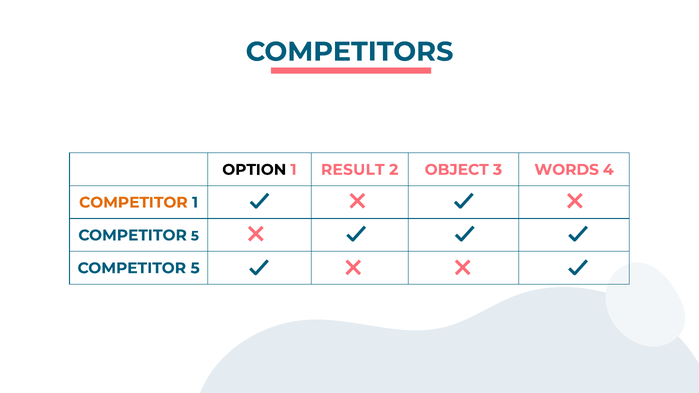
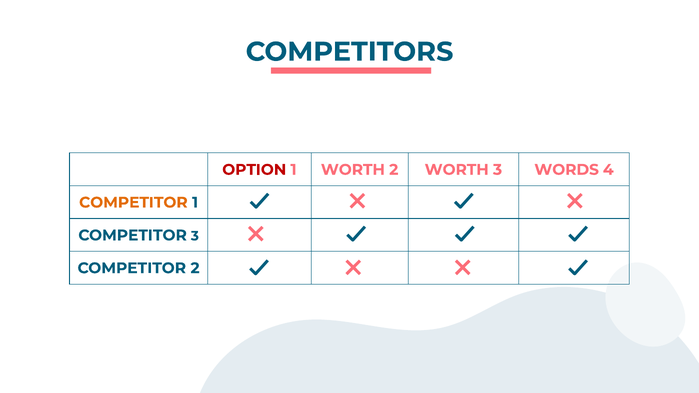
OPTION colour: black -> red (254, 170)
1 RESULT: RESULT -> WORTH (353, 170)
2 OBJECT: OBJECT -> WORTH (457, 170)
5: 5 -> 3 (195, 236)
5: 5 -> 2 (195, 268)
